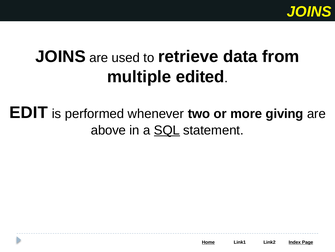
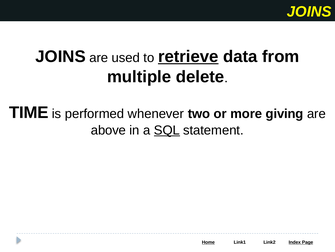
retrieve underline: none -> present (188, 56)
edited: edited -> delete (200, 77)
EDIT: EDIT -> TIME (29, 112)
